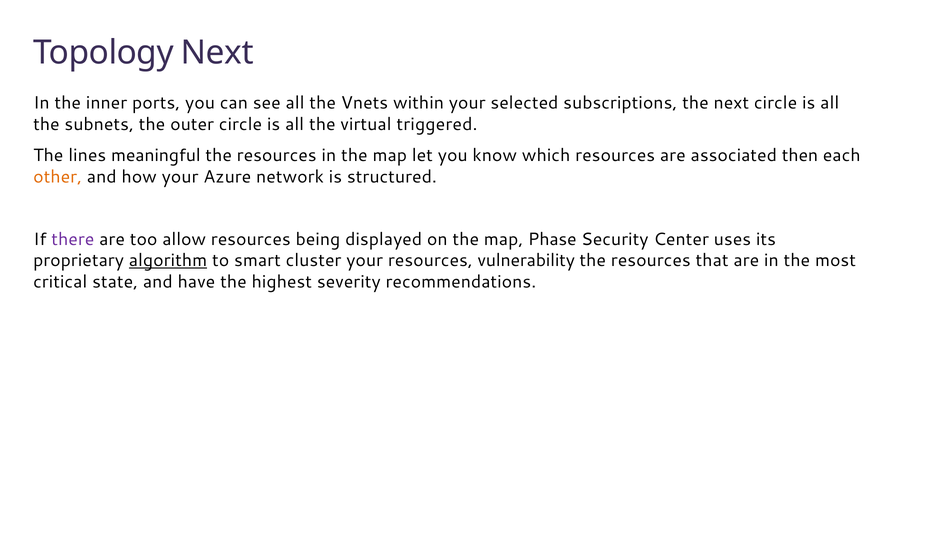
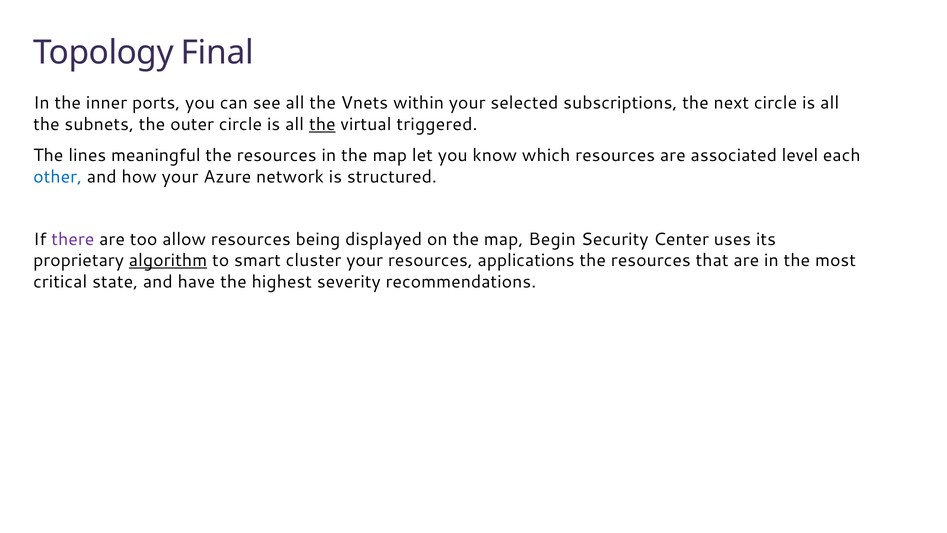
Topology Next: Next -> Final (217, 53)
the underline: none -> present (322, 124)
then: then -> level (800, 155)
other colour: orange -> blue (58, 177)
Phase: Phase -> Begin (552, 239)
vulnerability: vulnerability -> applications (526, 260)
